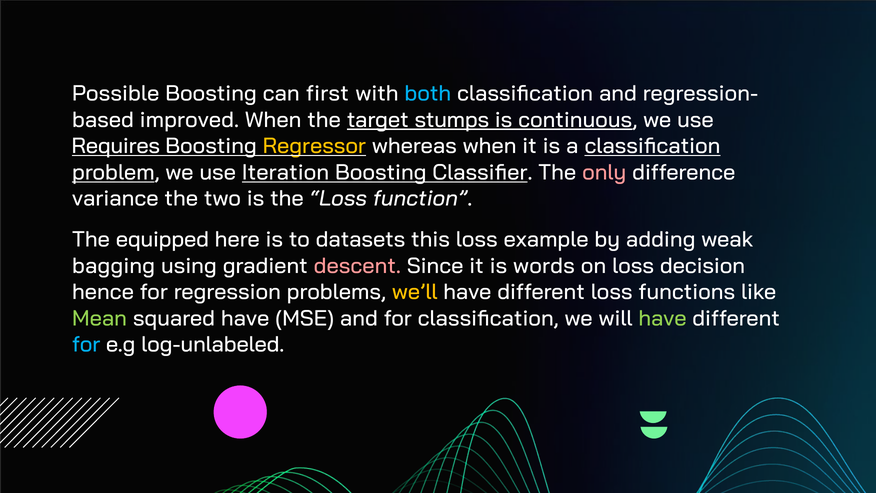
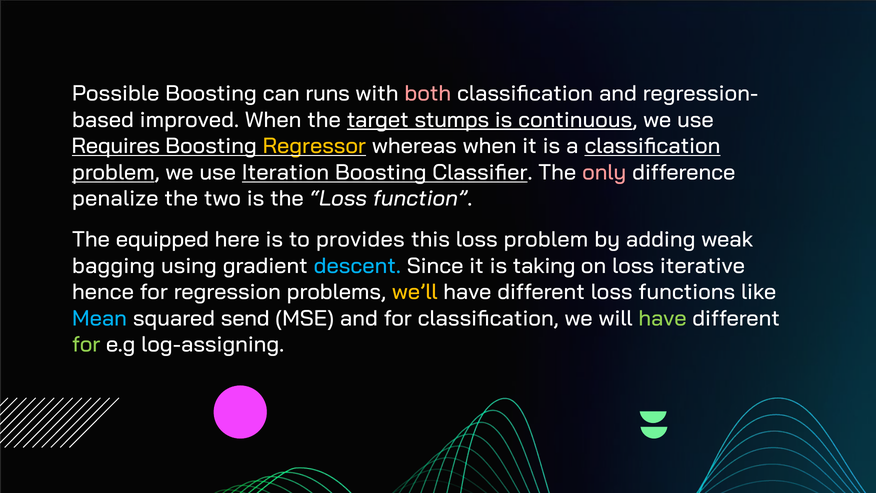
first: first -> runs (328, 93)
both colour: light blue -> pink (428, 93)
variance: variance -> penalize (115, 199)
datasets: datasets -> provides (360, 239)
loss example: example -> problem (546, 239)
descent colour: pink -> light blue (357, 266)
words: words -> taking (544, 266)
decision: decision -> iterative (702, 266)
Mean colour: light green -> light blue (100, 318)
squared have: have -> send (245, 318)
for colour: light blue -> light green (86, 345)
log-unlabeled: log-unlabeled -> log-assigning (213, 345)
